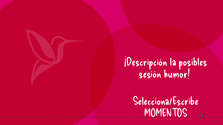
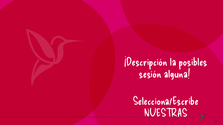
humor: humor -> alguna (177, 74)
MOMENTOS: MOMENTOS -> NUESTRAS (166, 114)
